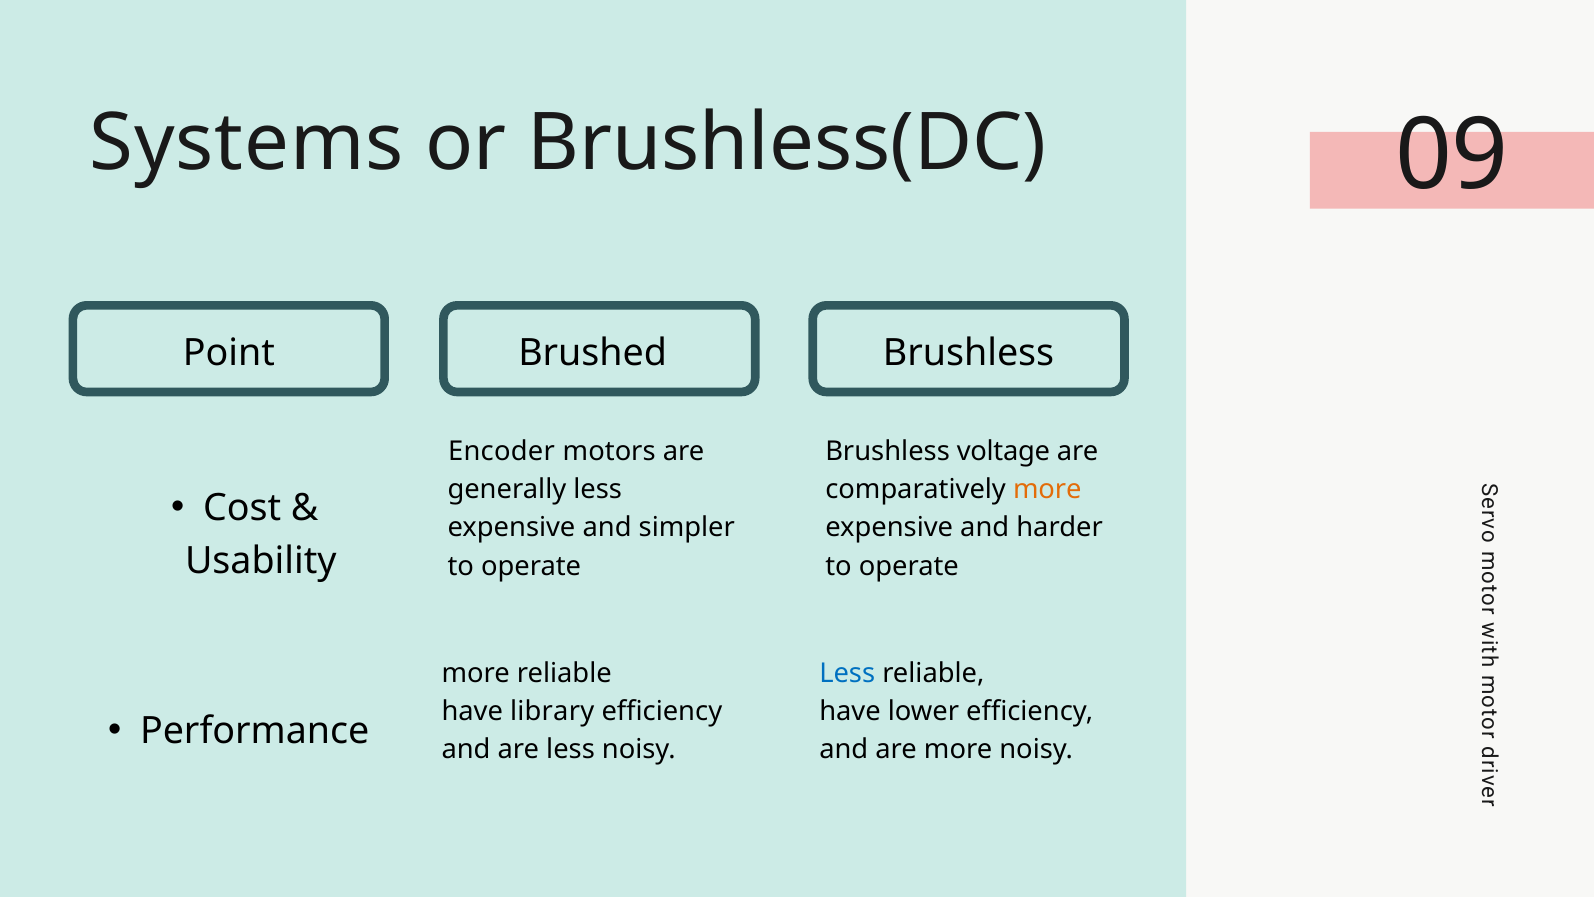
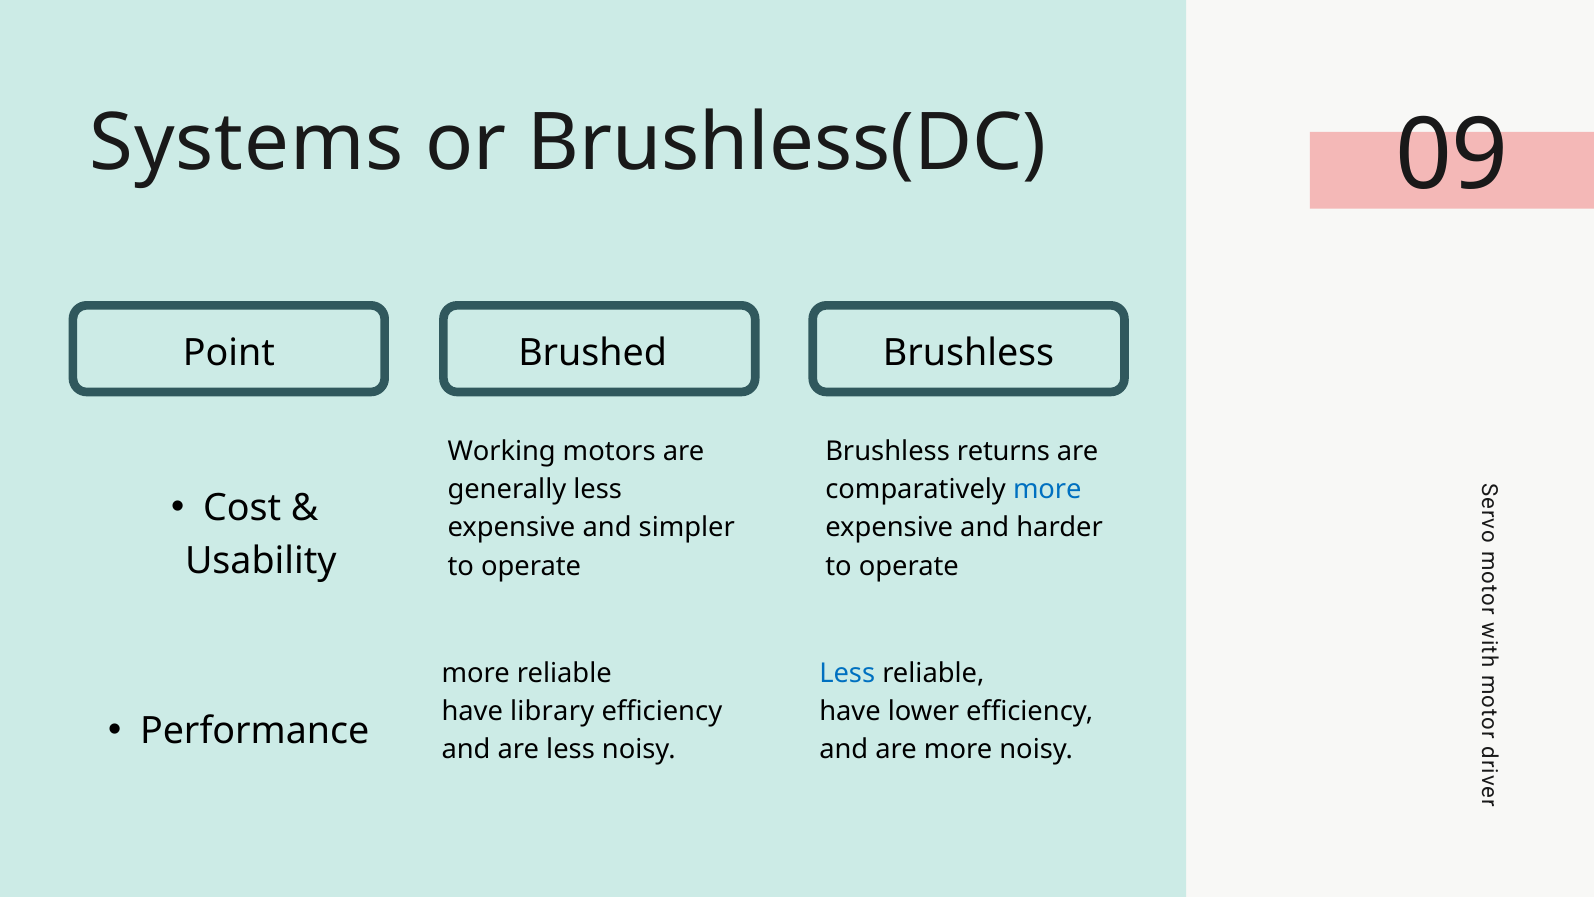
Encoder: Encoder -> Working (502, 451)
voltage: voltage -> returns (1003, 451)
more colour: orange -> blue (1047, 489)
